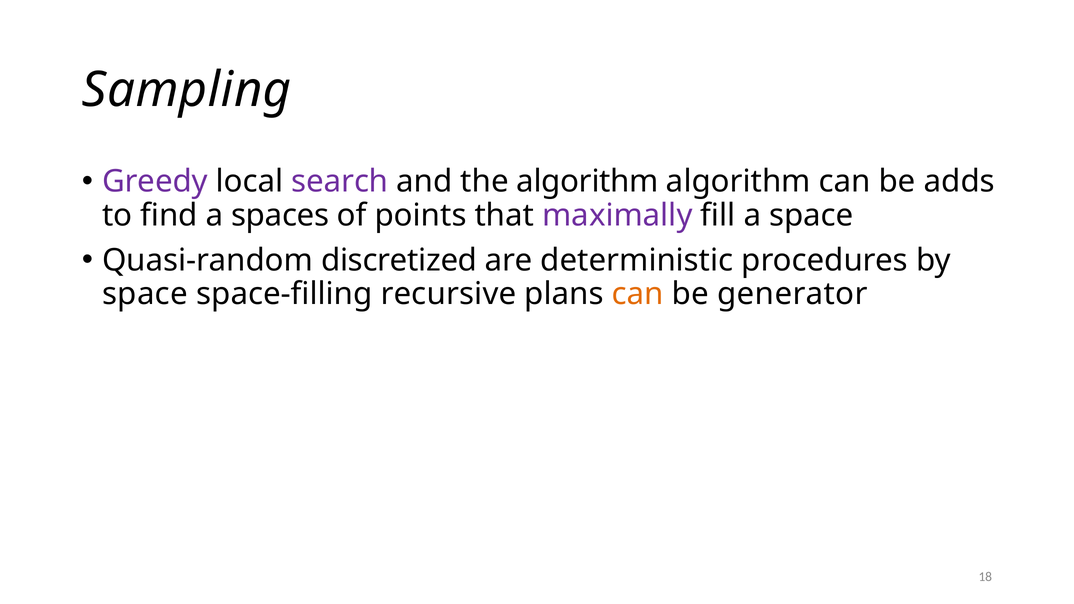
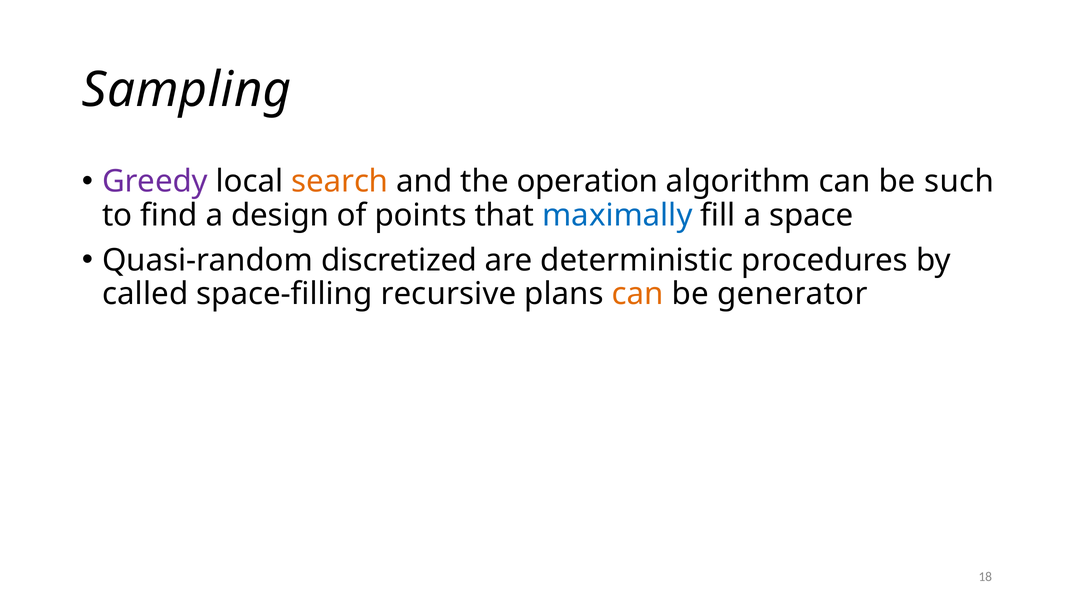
search colour: purple -> orange (340, 182)
the algorithm: algorithm -> operation (588, 182)
adds: adds -> such (959, 182)
spaces: spaces -> design (280, 215)
maximally colour: purple -> blue (617, 215)
space: space -> called (145, 294)
